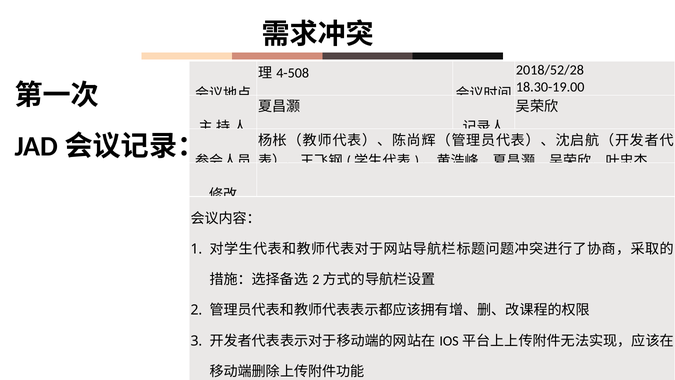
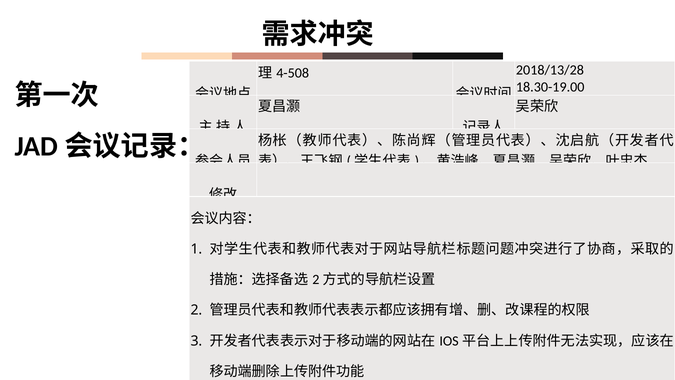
2018/52/28: 2018/52/28 -> 2018/13/28 (550, 70)
